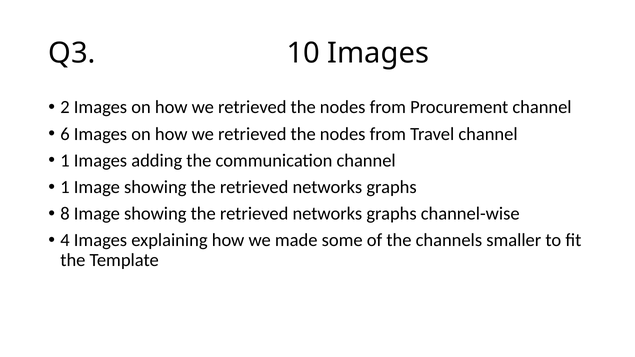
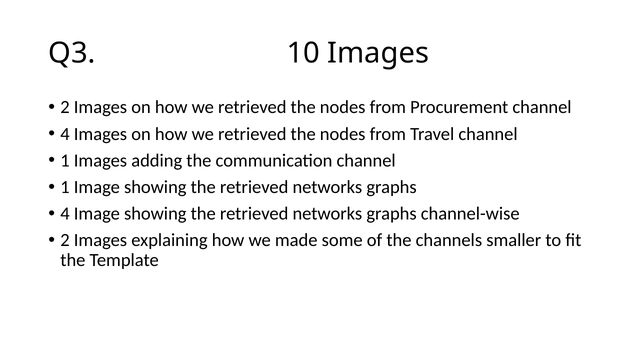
6: 6 -> 4 (65, 134)
8: 8 -> 4 (65, 214)
4: 4 -> 2 (65, 240)
